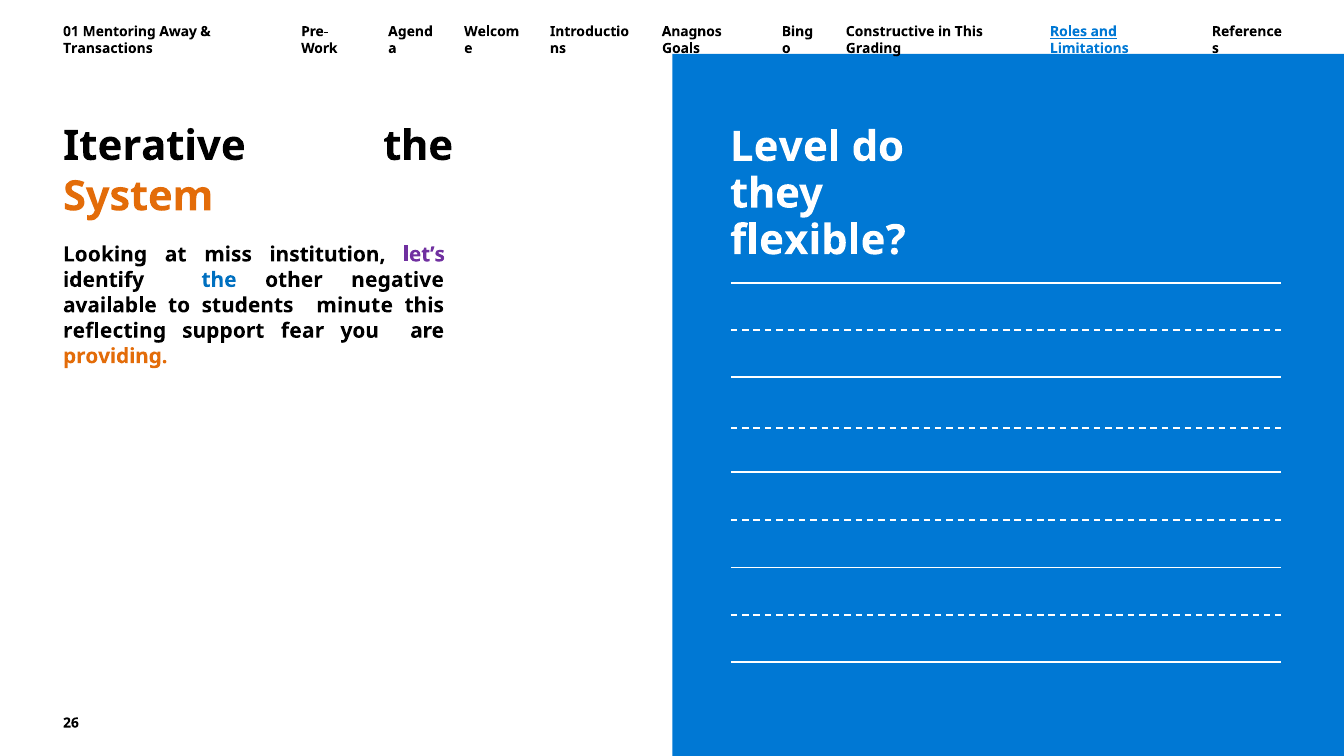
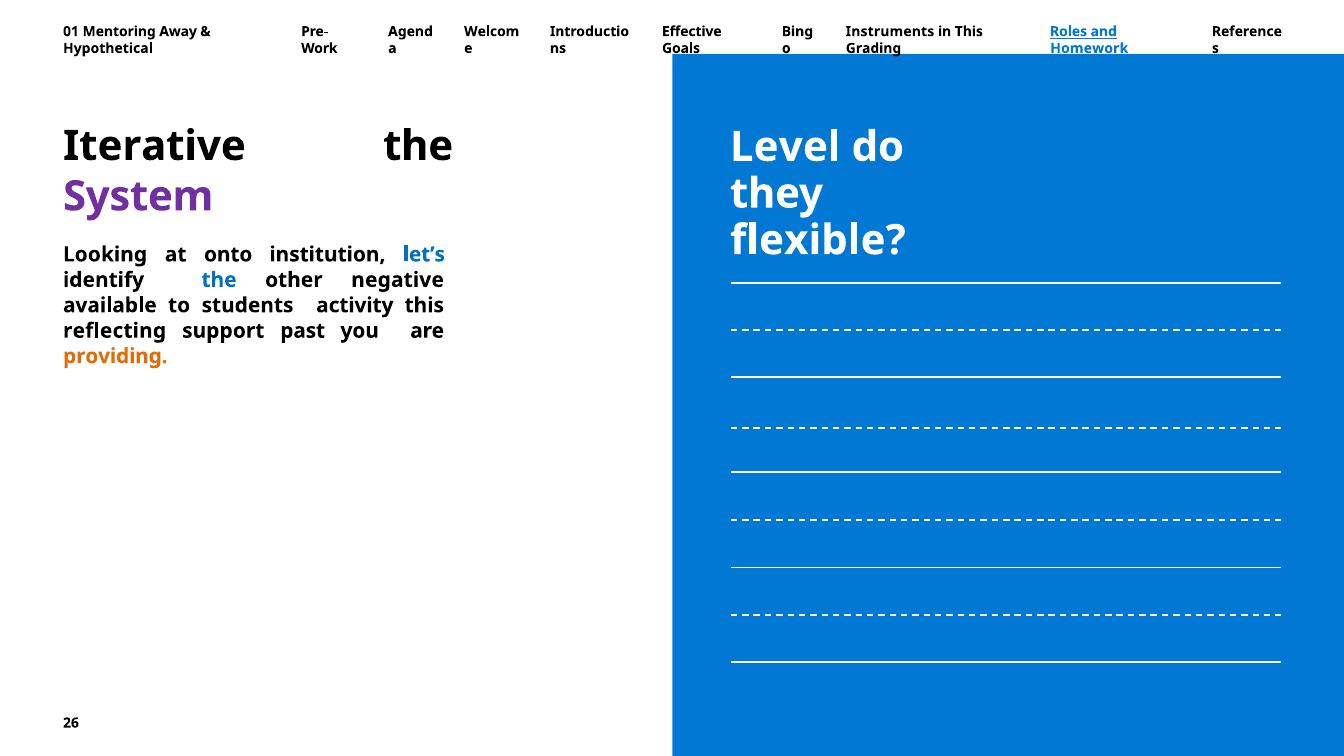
Anagnos: Anagnos -> Effective (692, 31)
Constructive: Constructive -> Instruments (890, 31)
Transactions: Transactions -> Hypothetical (108, 48)
Limitations: Limitations -> Homework (1089, 48)
System colour: orange -> purple (138, 196)
miss: miss -> onto (228, 254)
let’s colour: purple -> blue (424, 254)
minute: minute -> activity (355, 305)
fear: fear -> past (303, 331)
